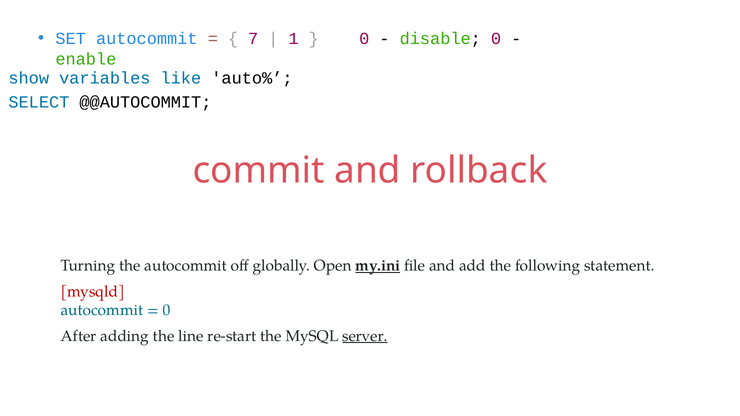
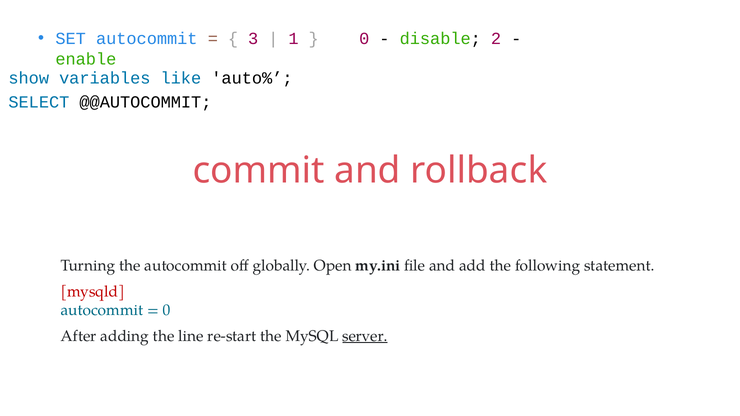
7: 7 -> 3 (253, 39)
disable 0: 0 -> 2 (496, 39)
my.ini underline: present -> none (378, 266)
